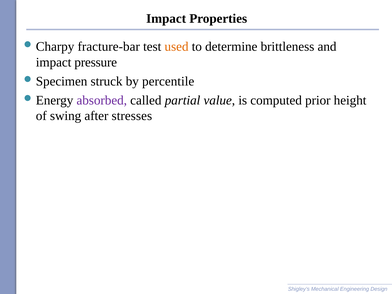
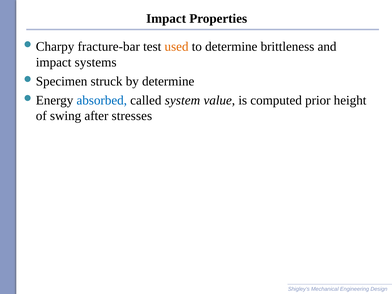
pressure: pressure -> systems (96, 62)
by percentile: percentile -> determine (168, 81)
absorbed colour: purple -> blue (102, 100)
partial: partial -> system (182, 100)
